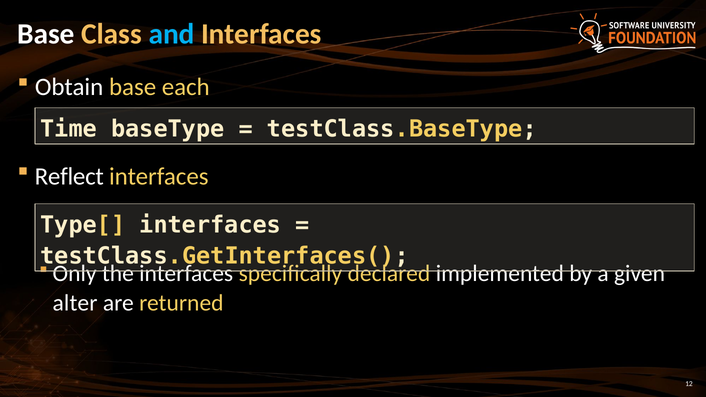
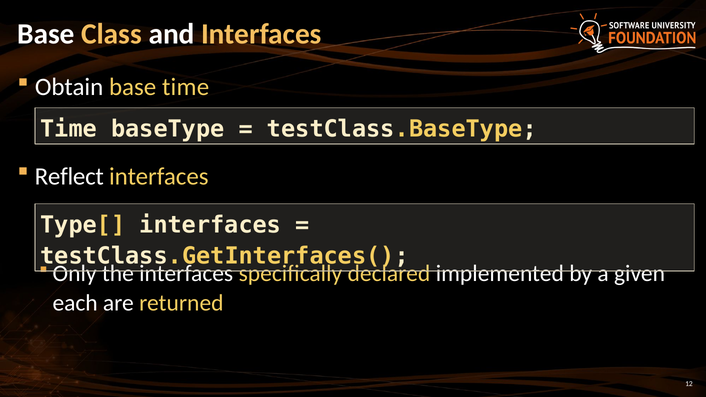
and colour: light blue -> white (172, 34)
base each: each -> time (186, 87)
alter: alter -> each (75, 303)
